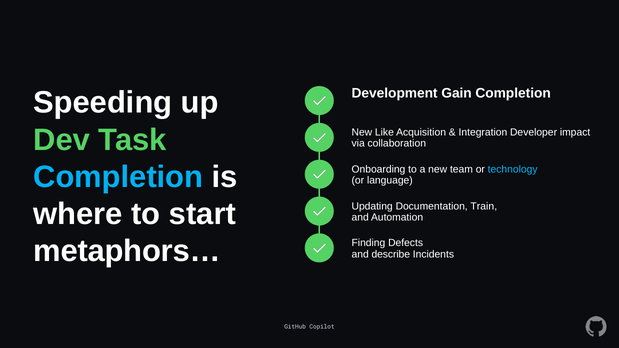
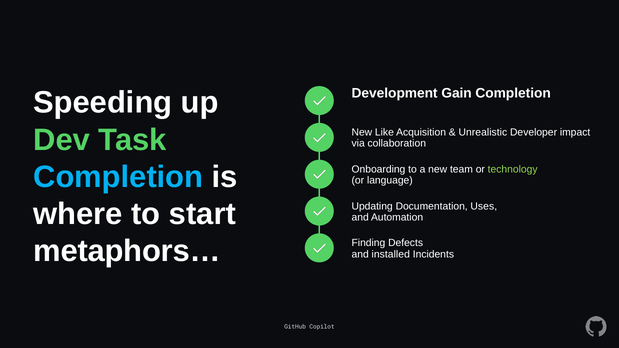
Integration: Integration -> Unrealistic (483, 132)
technology colour: light blue -> light green (513, 169)
Train: Train -> Uses (484, 206)
describe: describe -> installed (391, 254)
